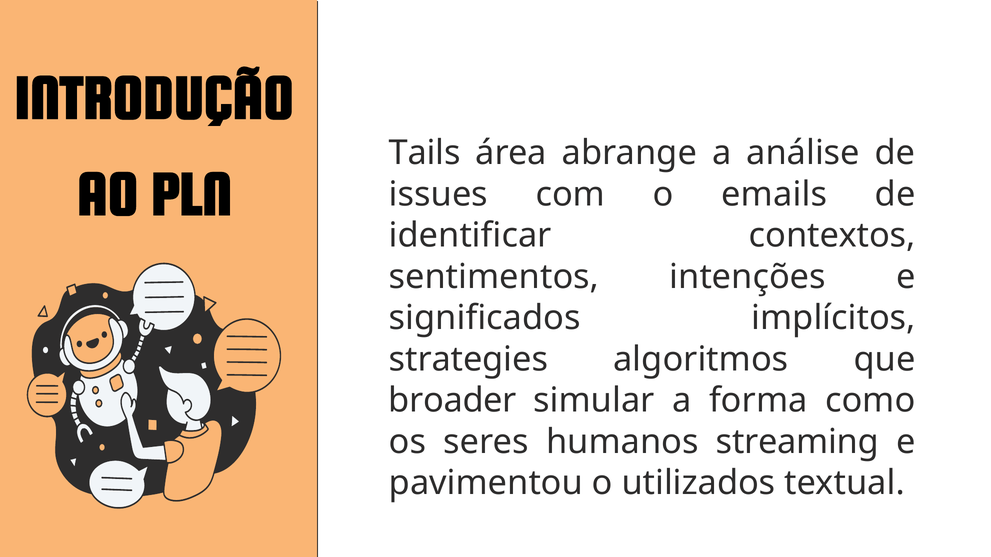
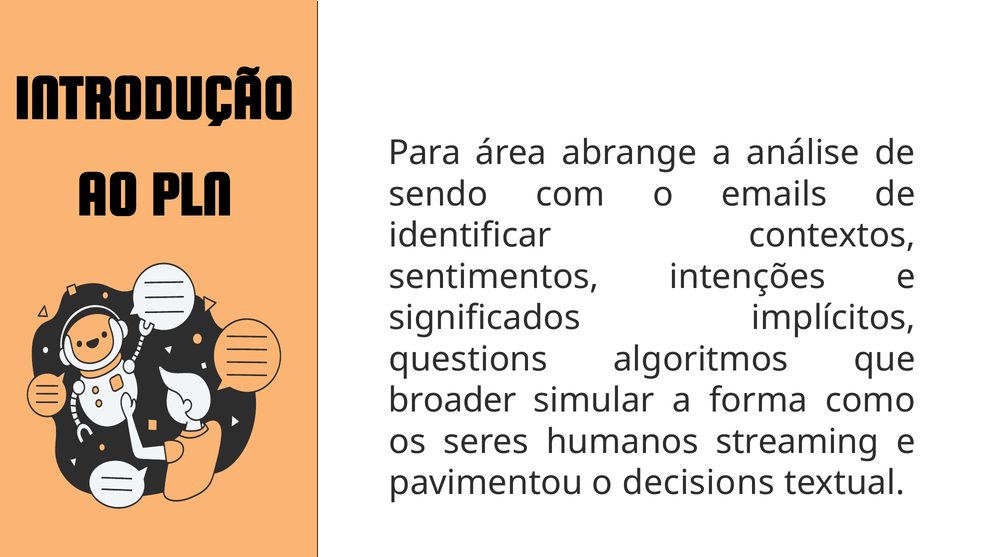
Tails: Tails -> Para (425, 153)
issues: issues -> sendo (438, 194)
strategies: strategies -> questions (468, 360)
utilizados: utilizados -> decisions (698, 483)
